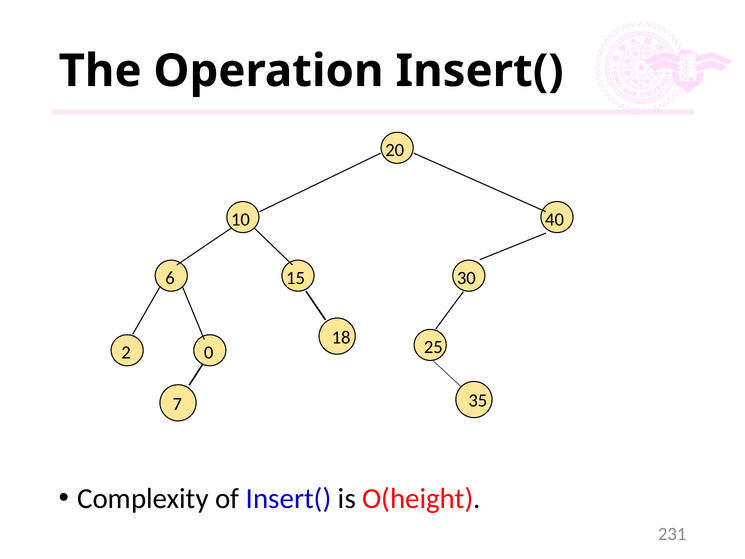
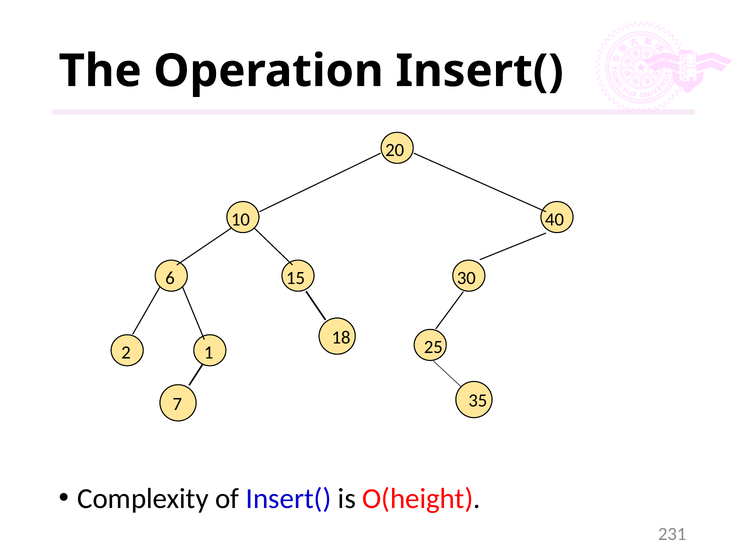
0: 0 -> 1 (209, 352)
